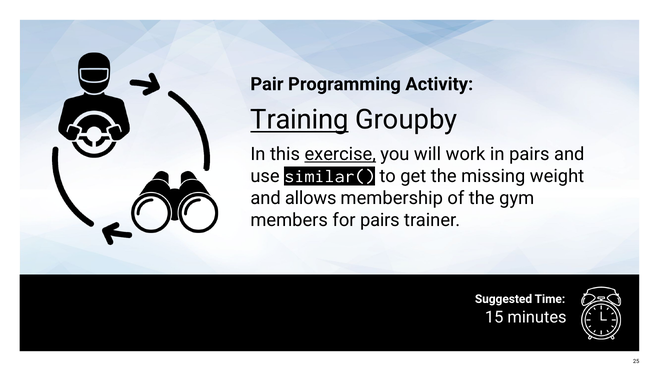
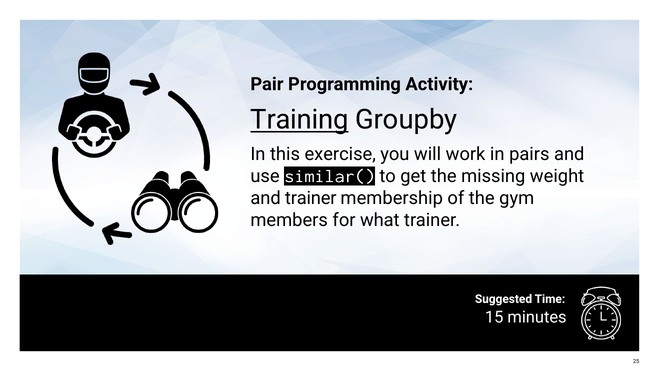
exercise underline: present -> none (340, 154)
and allows: allows -> trainer (311, 198)
for pairs: pairs -> what (380, 220)
